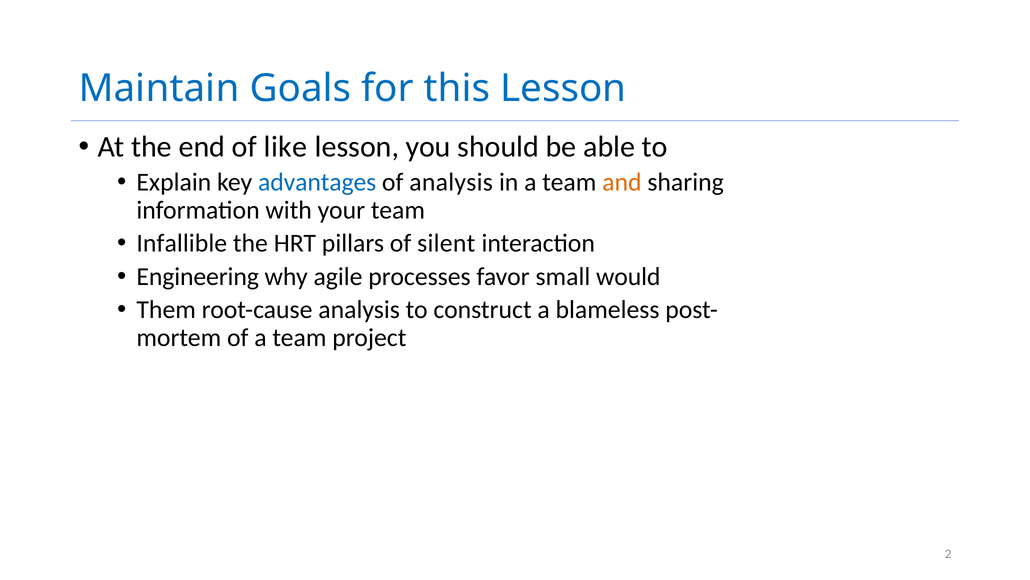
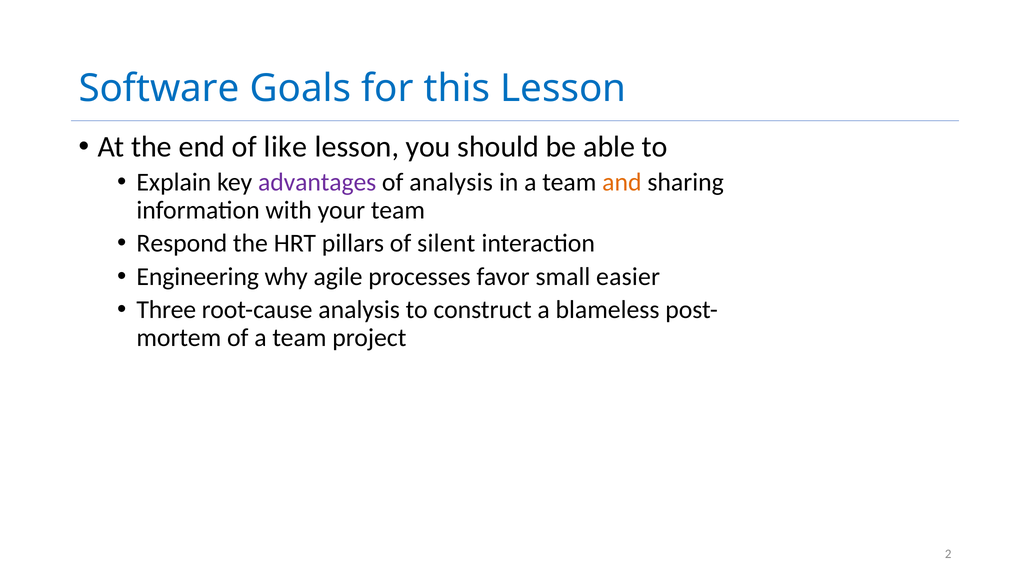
Maintain: Maintain -> Software (159, 89)
advantages colour: blue -> purple (317, 182)
Infallible: Infallible -> Respond (182, 243)
would: would -> easier (628, 276)
Them: Them -> Three (166, 309)
